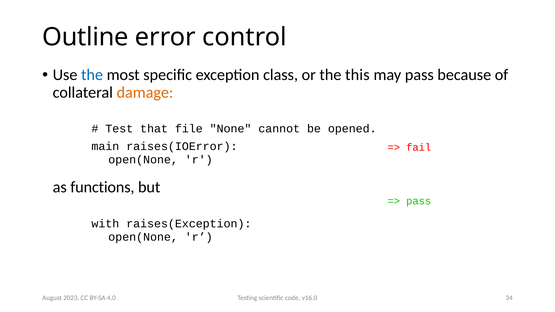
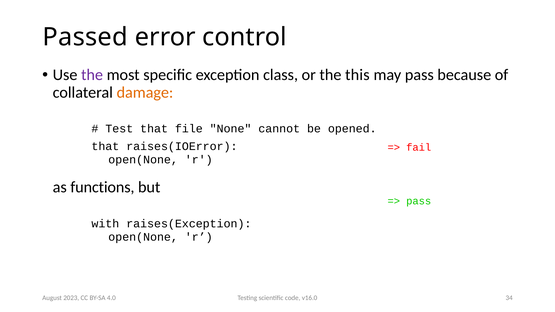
Outline: Outline -> Passed (85, 37)
the colour: blue -> purple (92, 75)
main: main -> that (105, 146)
